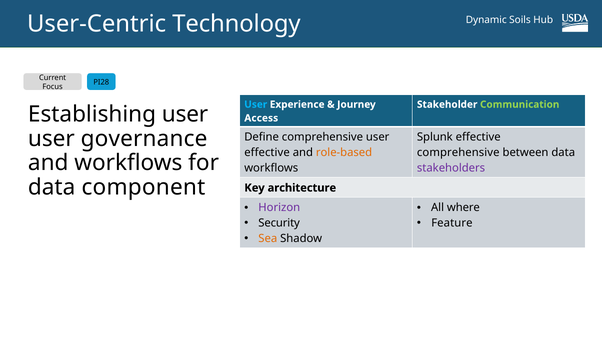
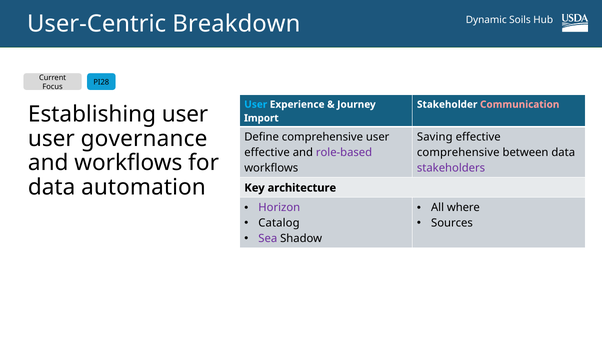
Technology: Technology -> Breakdown (236, 24)
Communication colour: light green -> pink (520, 104)
Access: Access -> Import (261, 118)
Splunk: Splunk -> Saving (435, 137)
role-based colour: orange -> purple (344, 152)
component: component -> automation (143, 187)
Security: Security -> Catalog (279, 223)
Feature: Feature -> Sources (452, 223)
Sea colour: orange -> purple (268, 238)
